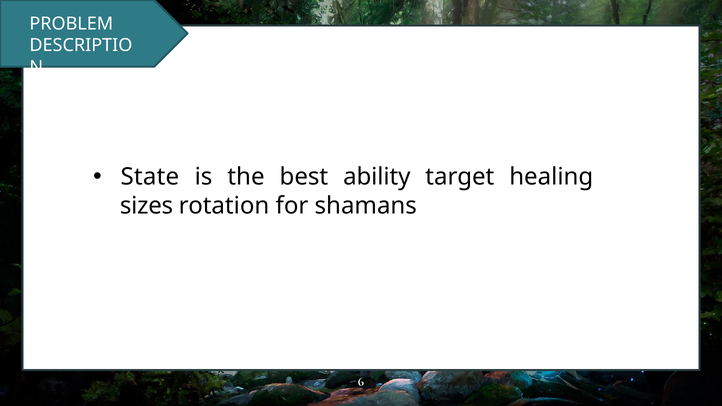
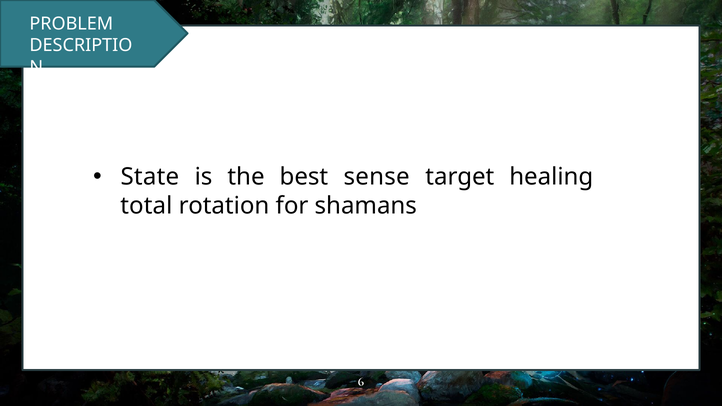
ability: ability -> sense (377, 177)
sizes: sizes -> total (146, 206)
